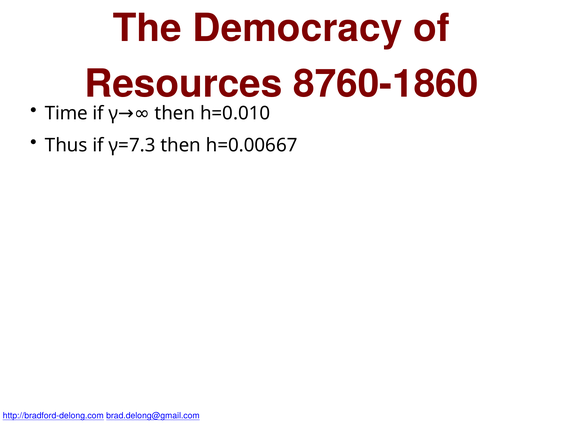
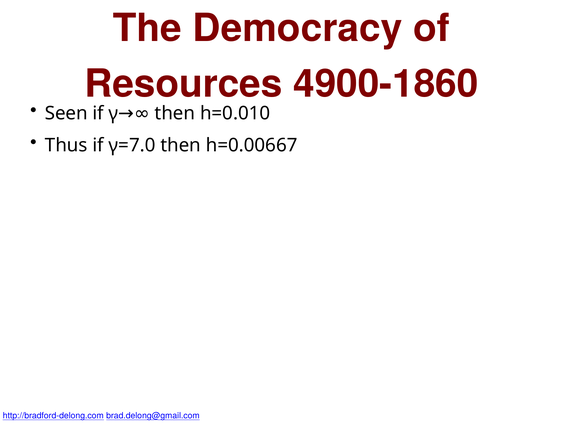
8760-1860: 8760-1860 -> 4900-1860 (386, 84)
Time: Time -> Seen (66, 113)
γ=7.3: γ=7.3 -> γ=7.0 (132, 145)
